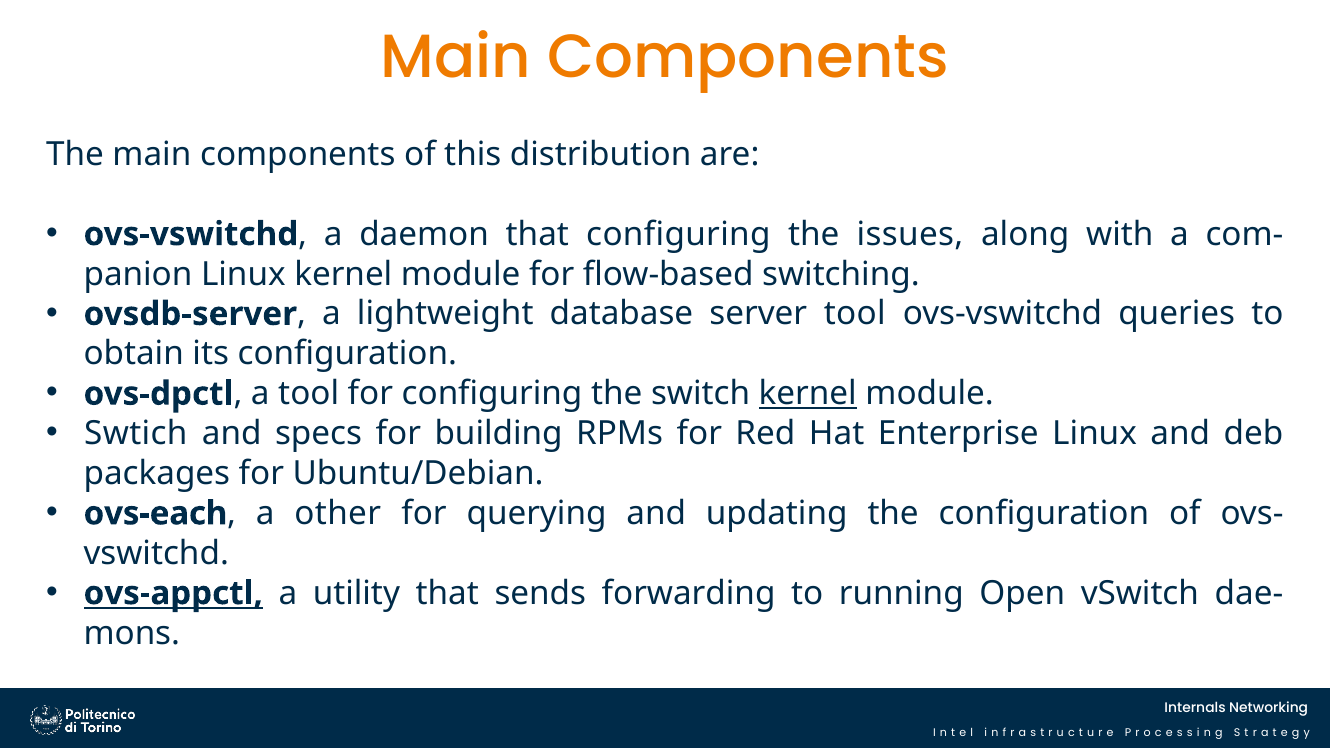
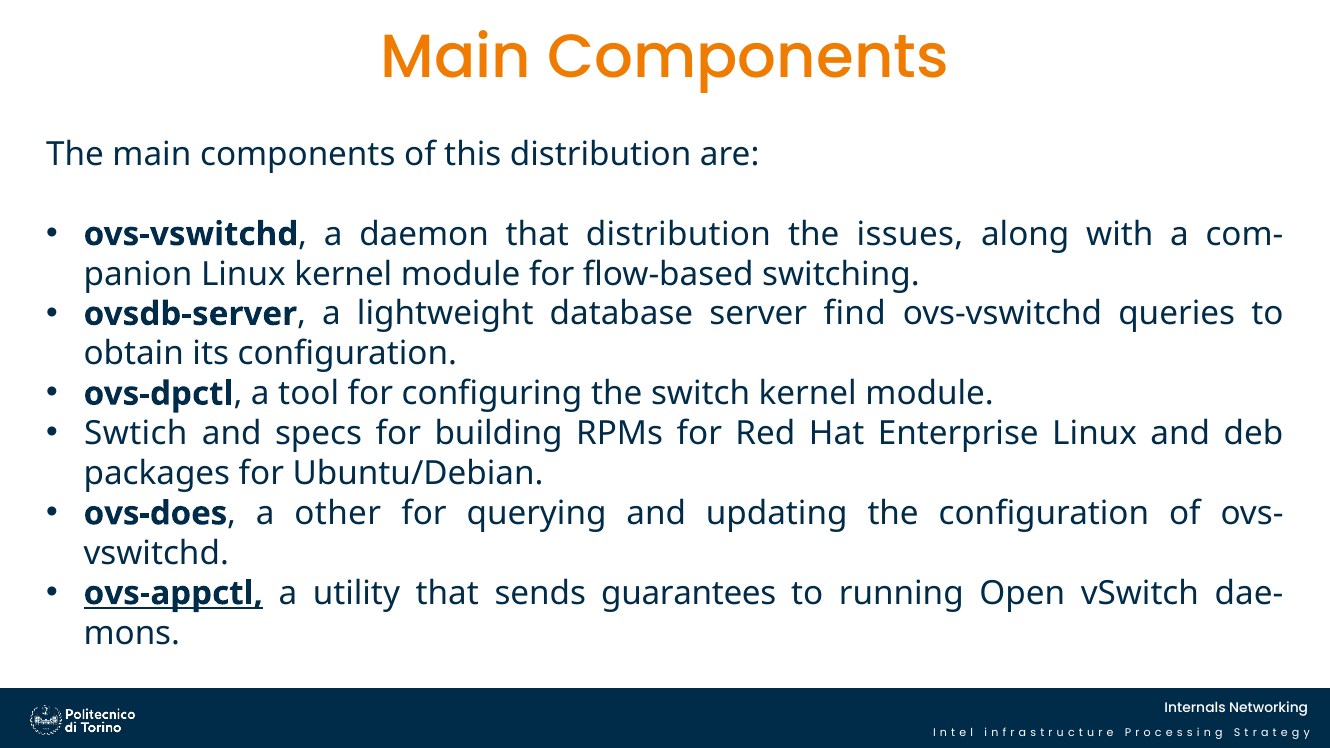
that configuring: configuring -> distribution (678, 234)
server tool: tool -> find (855, 314)
kernel underline: present -> none (808, 394)
ovs-each: ovs-each -> ovs-does (155, 514)
forwarding: forwarding -> guarantees (689, 593)
